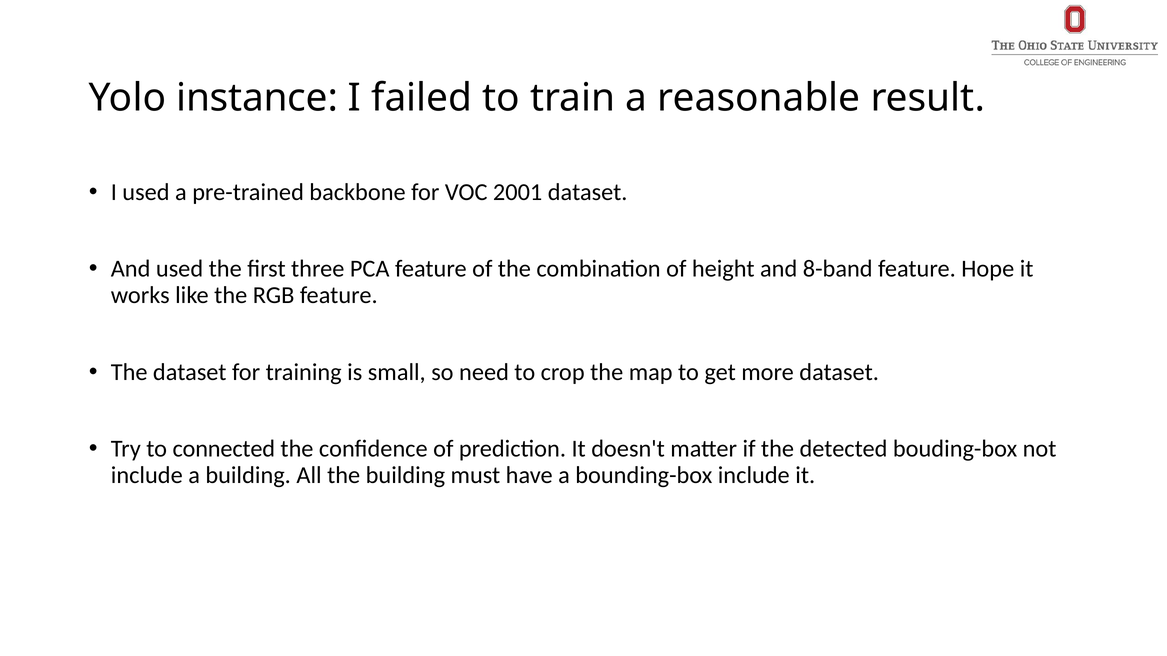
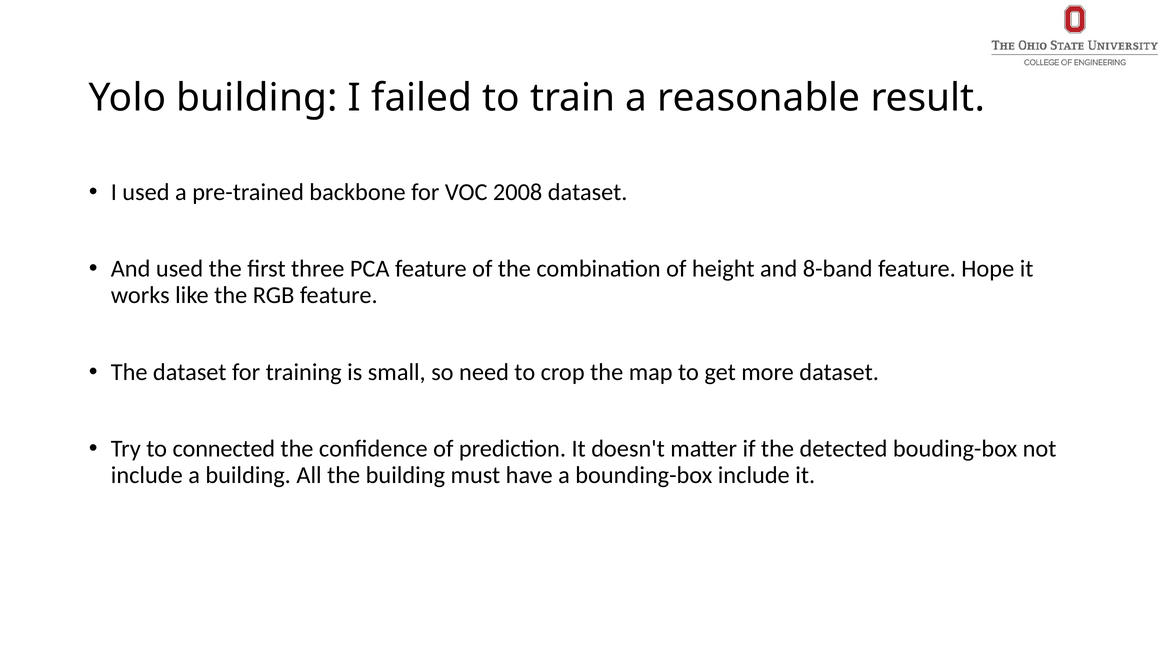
Yolo instance: instance -> building (257, 98)
2001: 2001 -> 2008 (518, 192)
